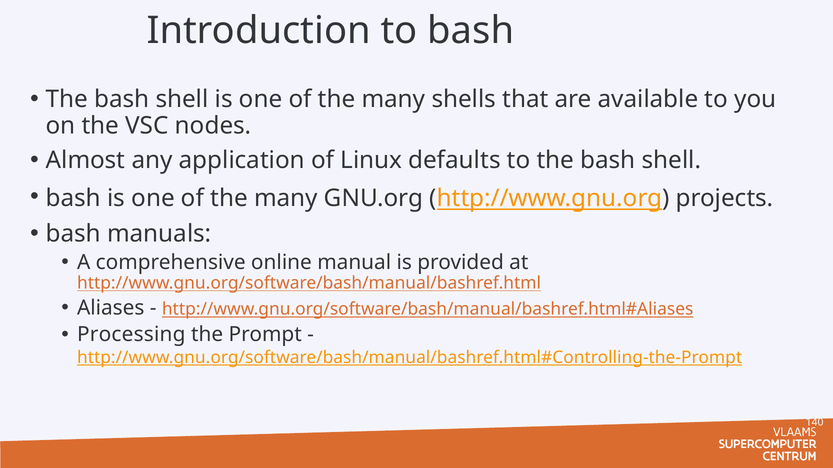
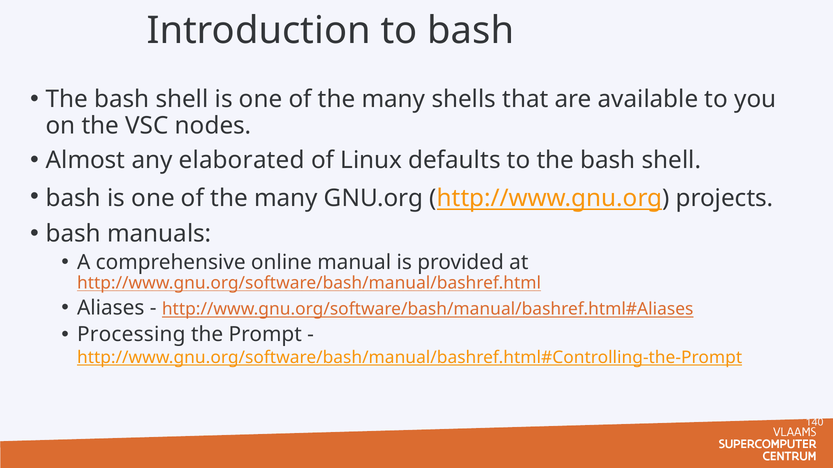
application: application -> elaborated (242, 161)
